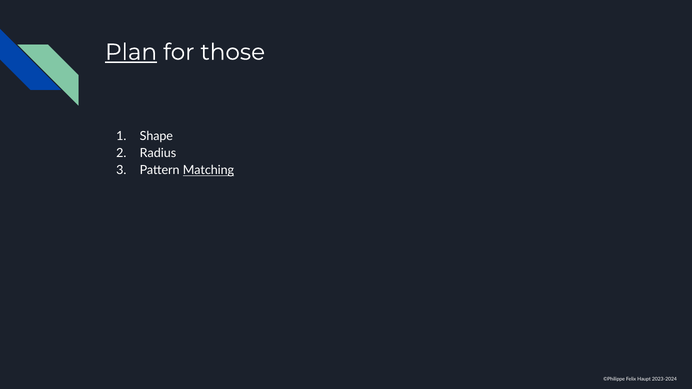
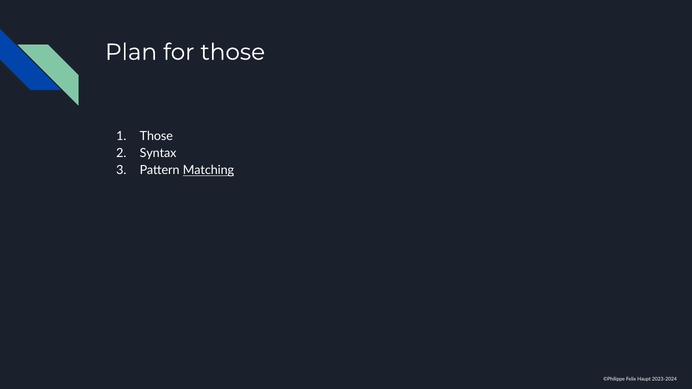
Plan underline: present -> none (131, 52)
Shape: Shape -> Those (156, 136)
Radius: Radius -> Syntax (158, 153)
